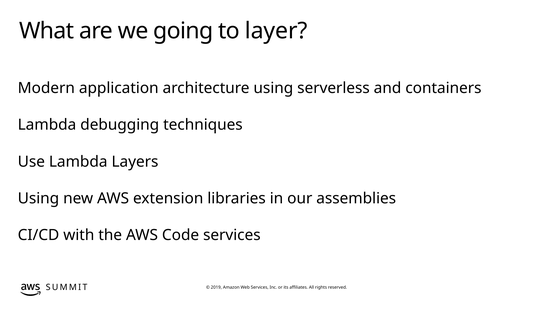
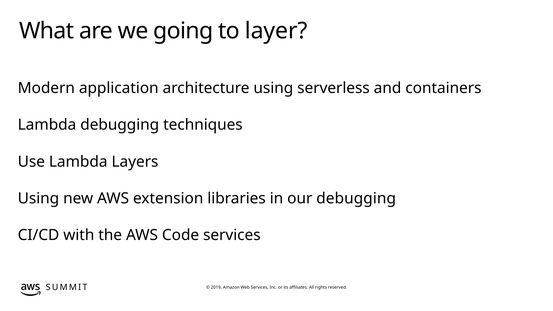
our assemblies: assemblies -> debugging (356, 198)
